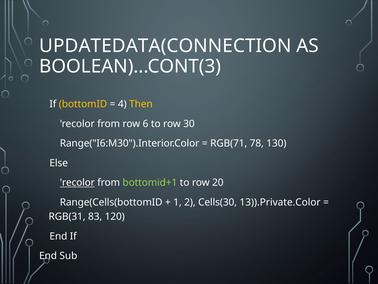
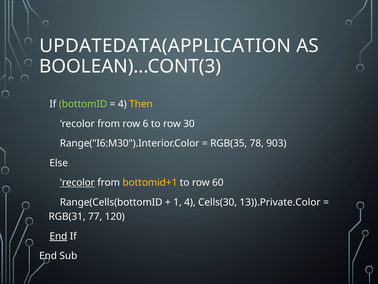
UPDATEDATA(CONNECTION: UPDATEDATA(CONNECTION -> UPDATEDATA(APPLICATION (165, 46)
bottomID colour: yellow -> light green (83, 104)
RGB(71: RGB(71 -> RGB(35 (229, 143)
130: 130 -> 903 (276, 143)
bottomid+1 colour: light green -> yellow (150, 182)
20: 20 -> 60 (218, 182)
1 2: 2 -> 4 (190, 202)
83: 83 -> 77 (95, 216)
End underline: none -> present (58, 236)
